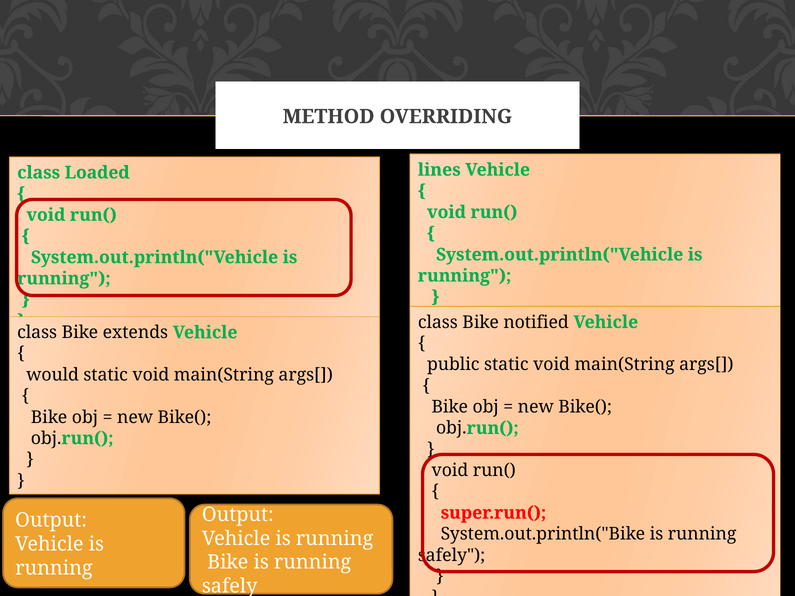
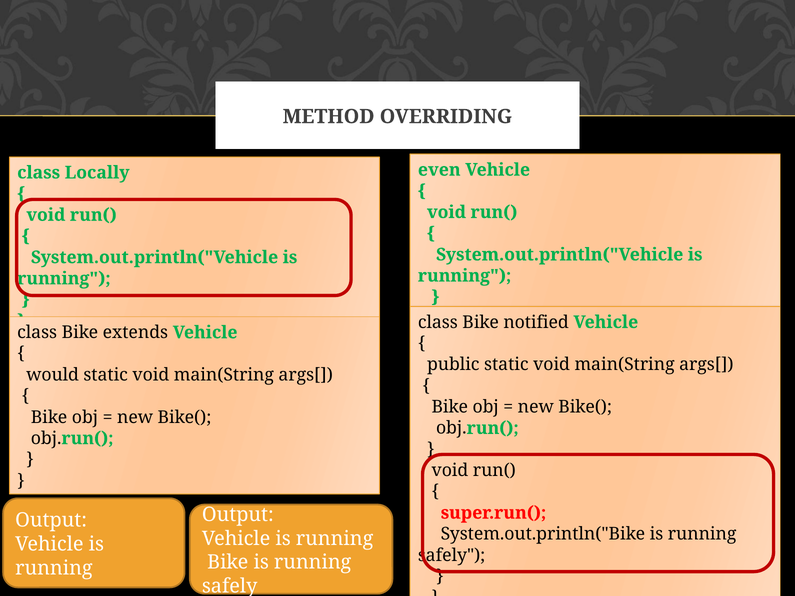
lines: lines -> even (439, 170)
Loaded: Loaded -> Locally (97, 173)
